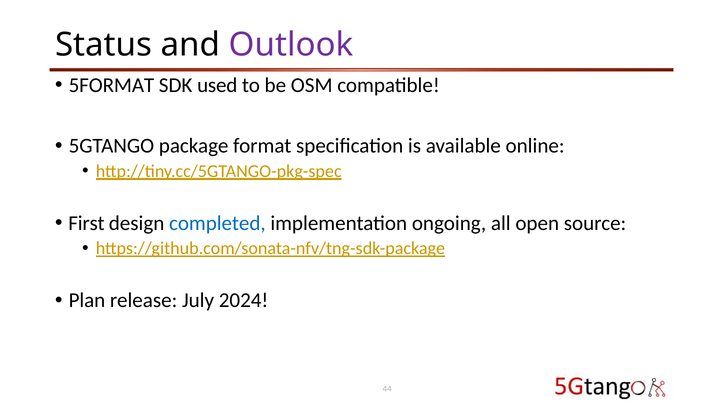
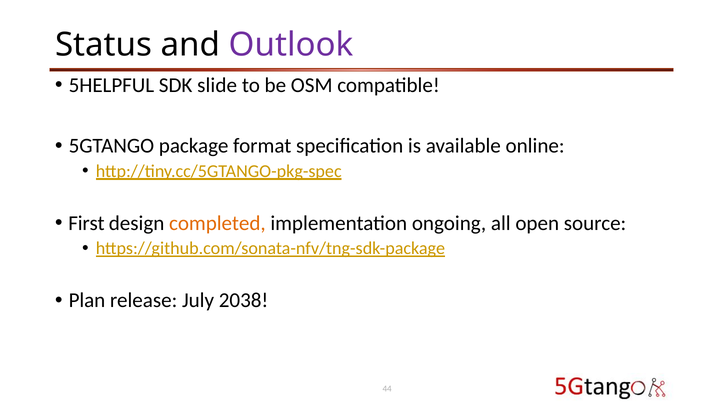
5FORMAT: 5FORMAT -> 5HELPFUL (111, 85)
used: used -> slide (217, 85)
completed colour: blue -> orange (217, 223)
2024: 2024 -> 2038 (244, 300)
